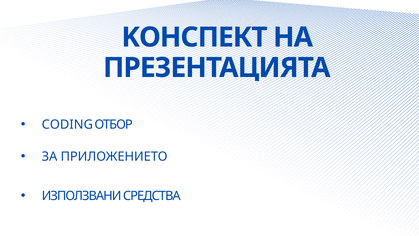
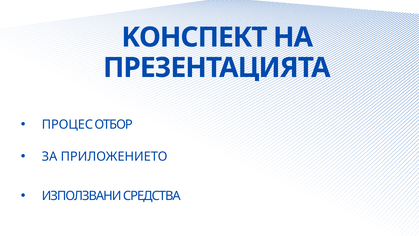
CODING: CODING -> ПРОЦЕС (67, 125)
